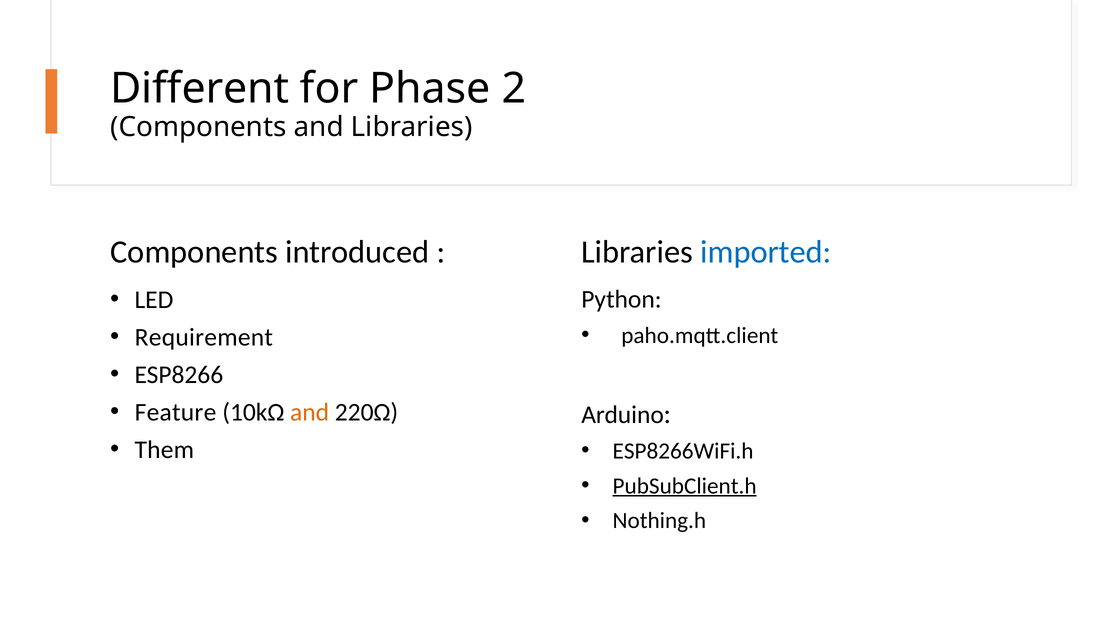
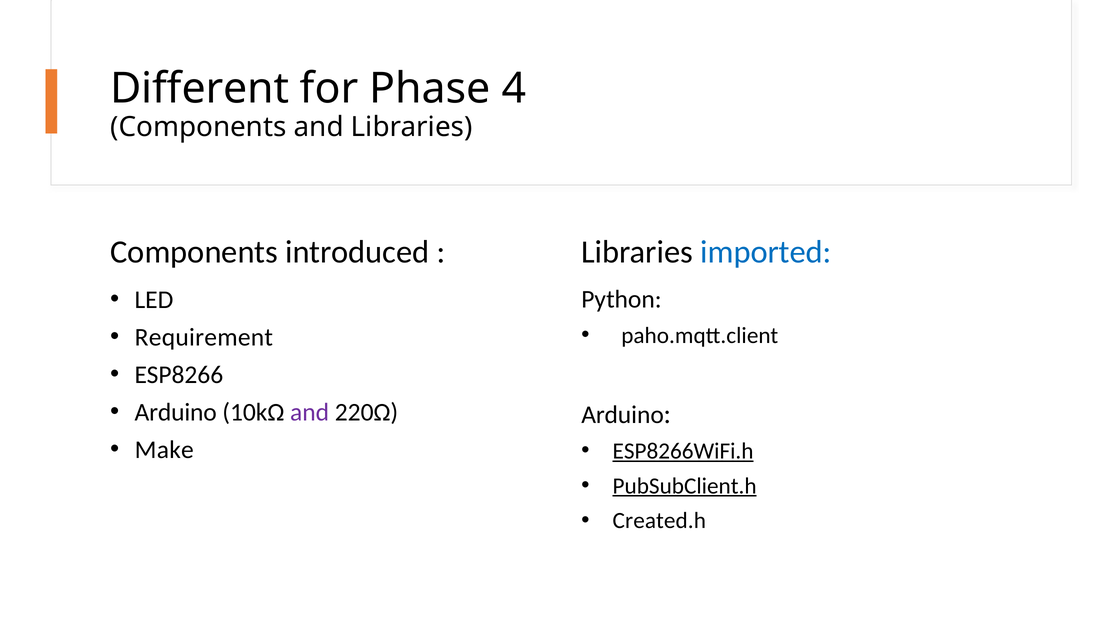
2: 2 -> 4 (514, 89)
Feature: Feature -> Arduino (176, 413)
and colour: orange -> purple (310, 413)
Them: Them -> Make (164, 450)
ESP8266WiFi.h underline: none -> present (683, 452)
Nothing.h: Nothing.h -> Created.h (659, 521)
